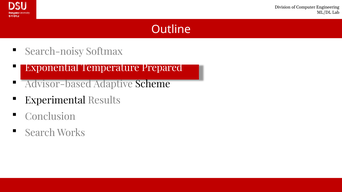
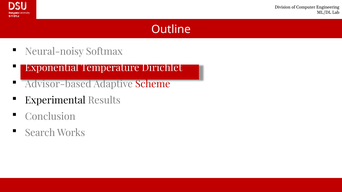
Search-noisy: Search-noisy -> Neural-noisy (54, 52)
Prepared: Prepared -> Dirichlet (162, 68)
Scheme colour: black -> red (153, 84)
